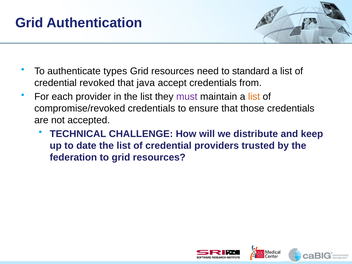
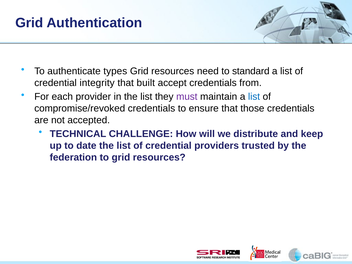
revoked: revoked -> integrity (97, 83)
java: java -> built (146, 83)
list colour: orange -> blue (254, 97)
